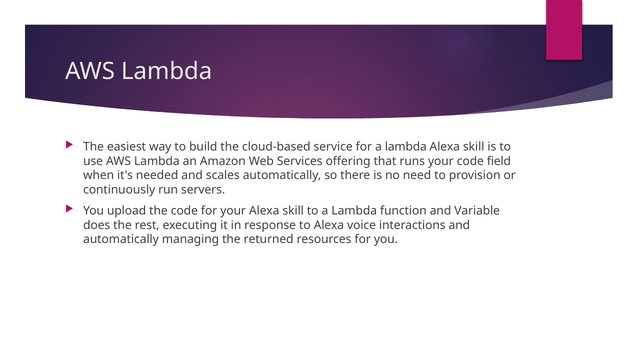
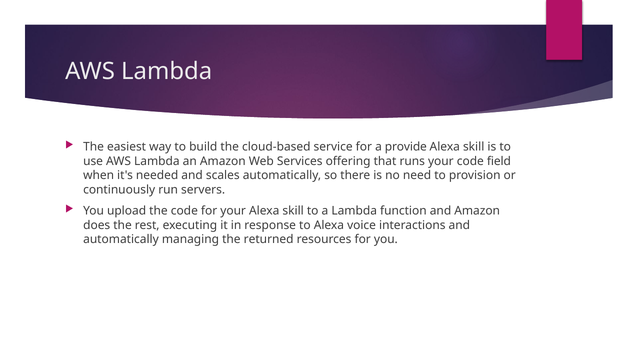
for a lambda: lambda -> provide (406, 147)
and Variable: Variable -> Amazon (477, 211)
